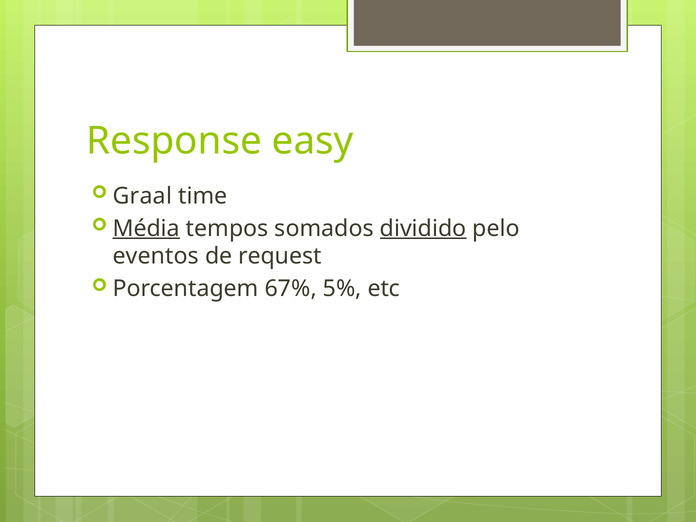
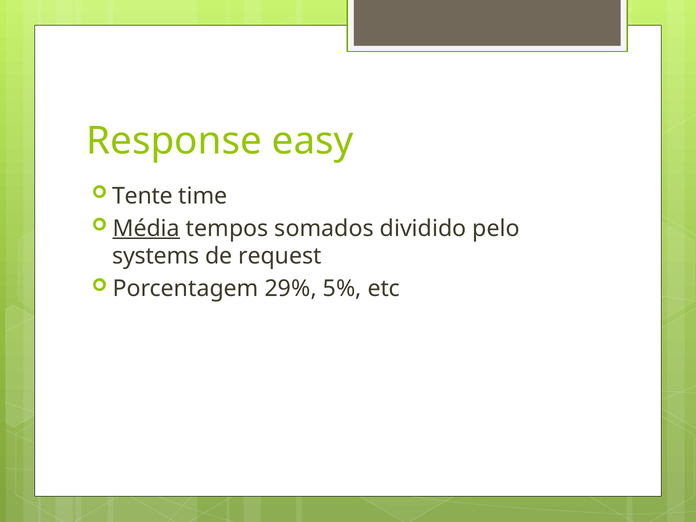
Graal: Graal -> Tente (143, 196)
dividido underline: present -> none (423, 228)
eventos: eventos -> systems (156, 256)
67%: 67% -> 29% (291, 289)
